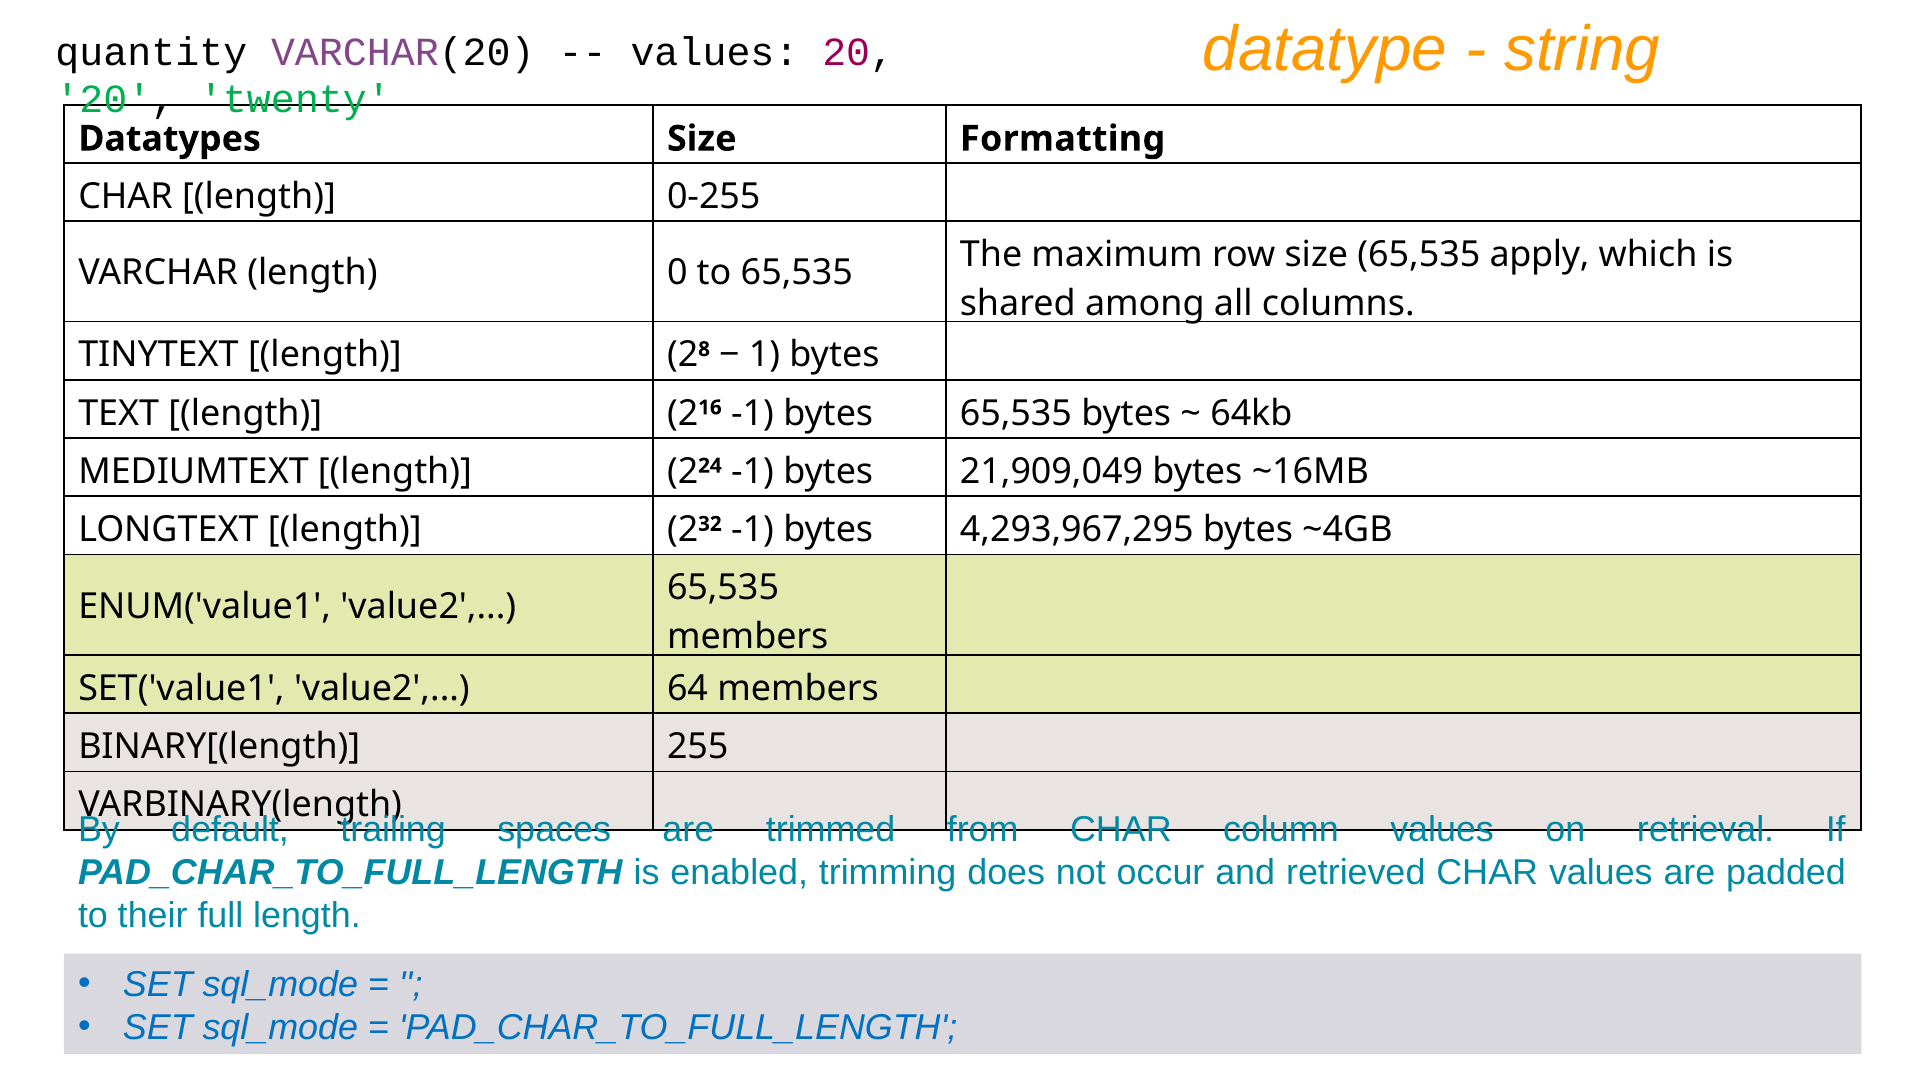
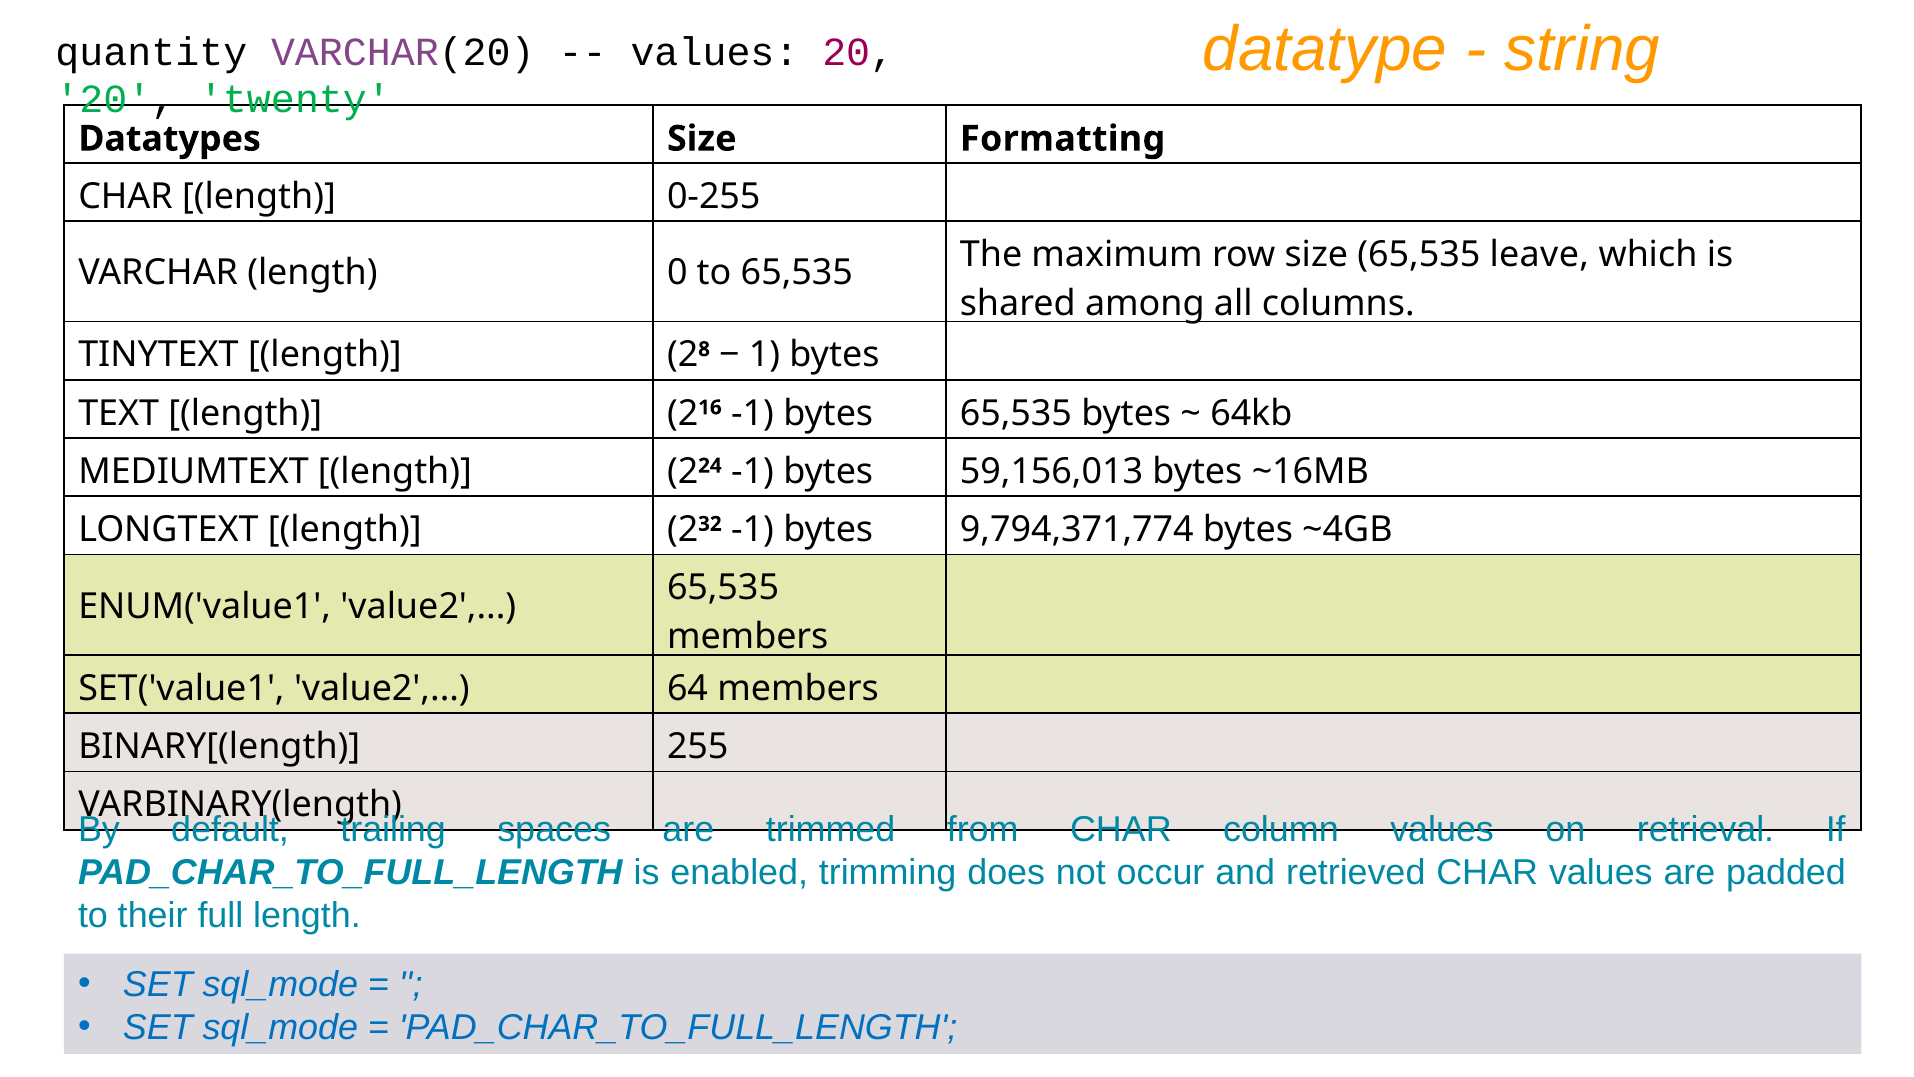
apply: apply -> leave (1539, 254)
21,909,049: 21,909,049 -> 59,156,013 (1052, 471)
4,293,967,295: 4,293,967,295 -> 9,794,371,774 (1077, 530)
